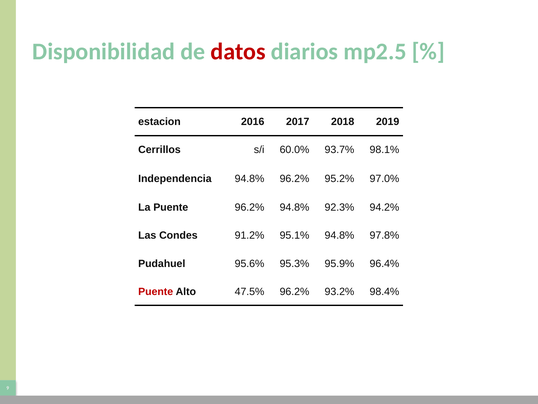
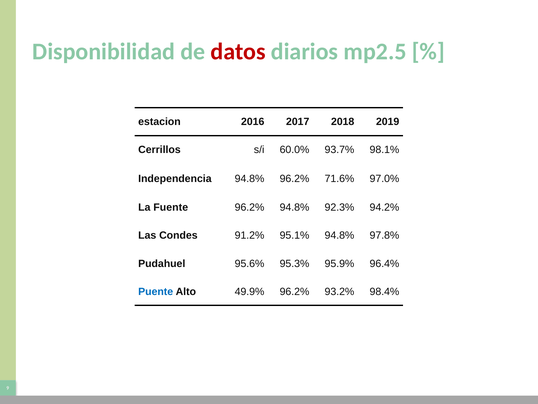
95.2%: 95.2% -> 71.6% (339, 178)
La Puente: Puente -> Fuente (171, 207)
Puente colour: red -> blue (156, 291)
47.5%: 47.5% -> 49.9% (250, 291)
